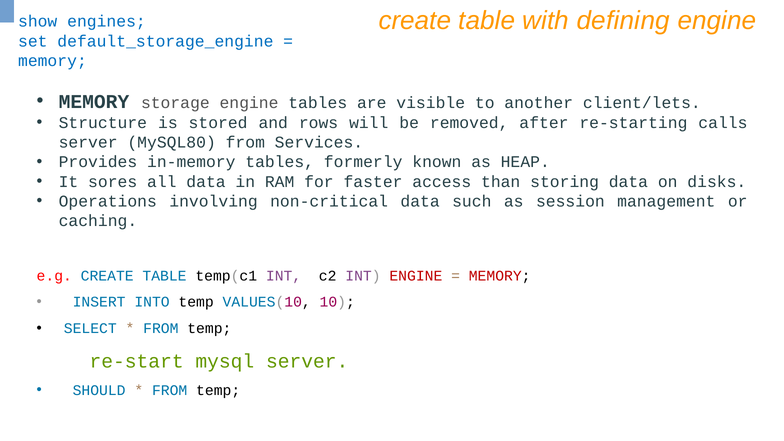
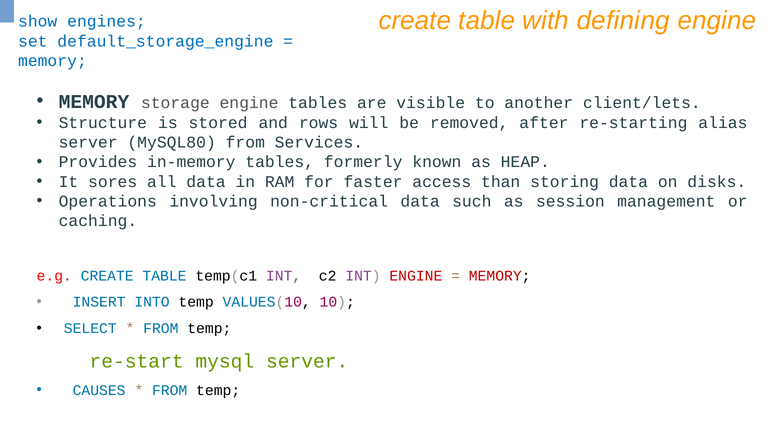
calls: calls -> alias (723, 123)
SHOULD: SHOULD -> CAUSES (99, 390)
